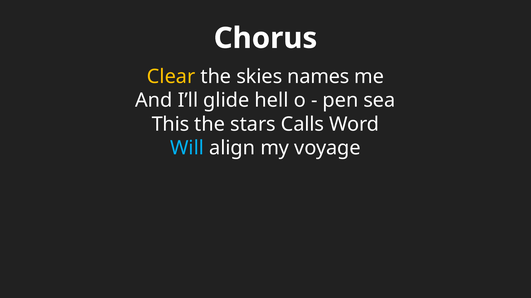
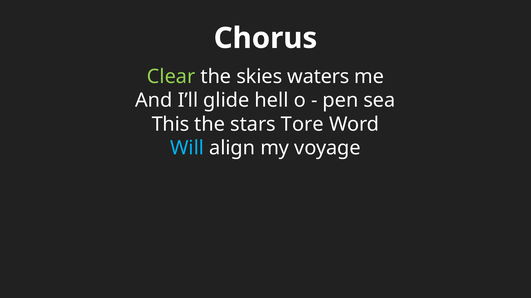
Clear colour: yellow -> light green (171, 77)
names: names -> waters (318, 77)
Calls: Calls -> Tore (302, 125)
